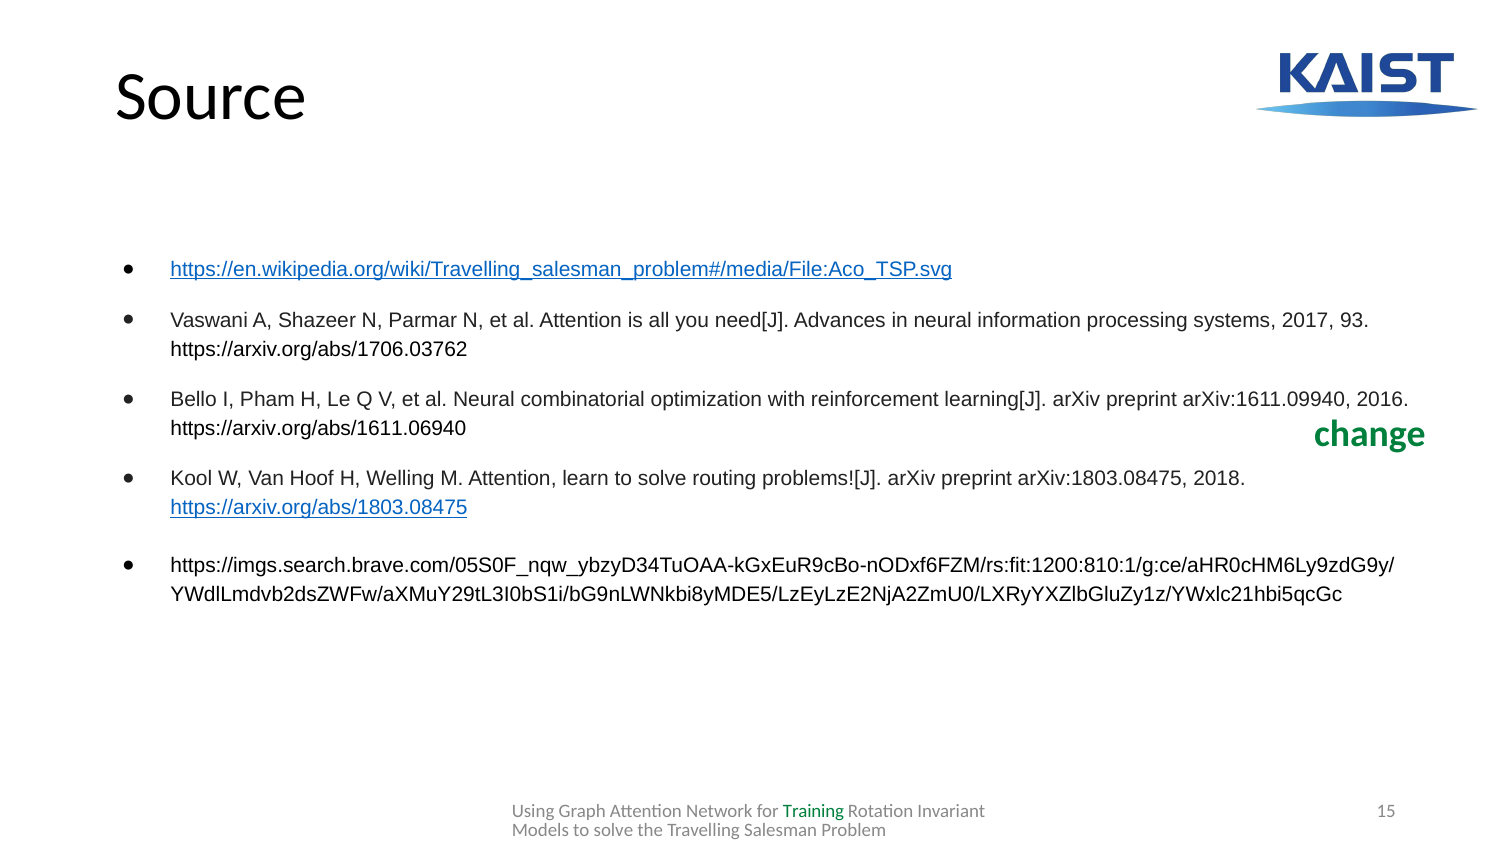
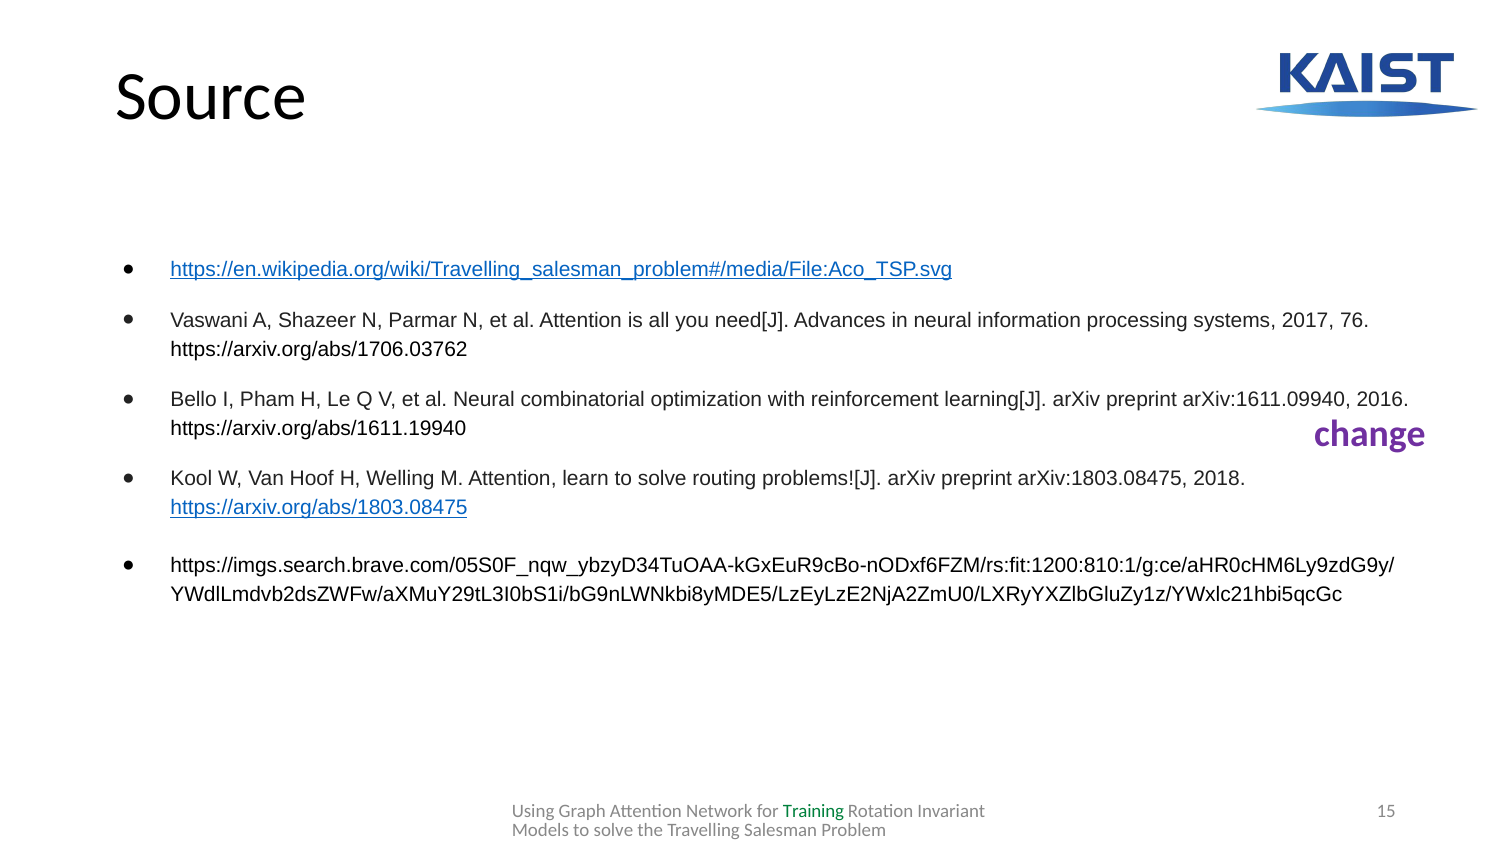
93: 93 -> 76 (1355, 320)
change colour: green -> purple (1370, 434)
https://arxiv.org/abs/1611.06940: https://arxiv.org/abs/1611.06940 -> https://arxiv.org/abs/1611.19940 (318, 429)
